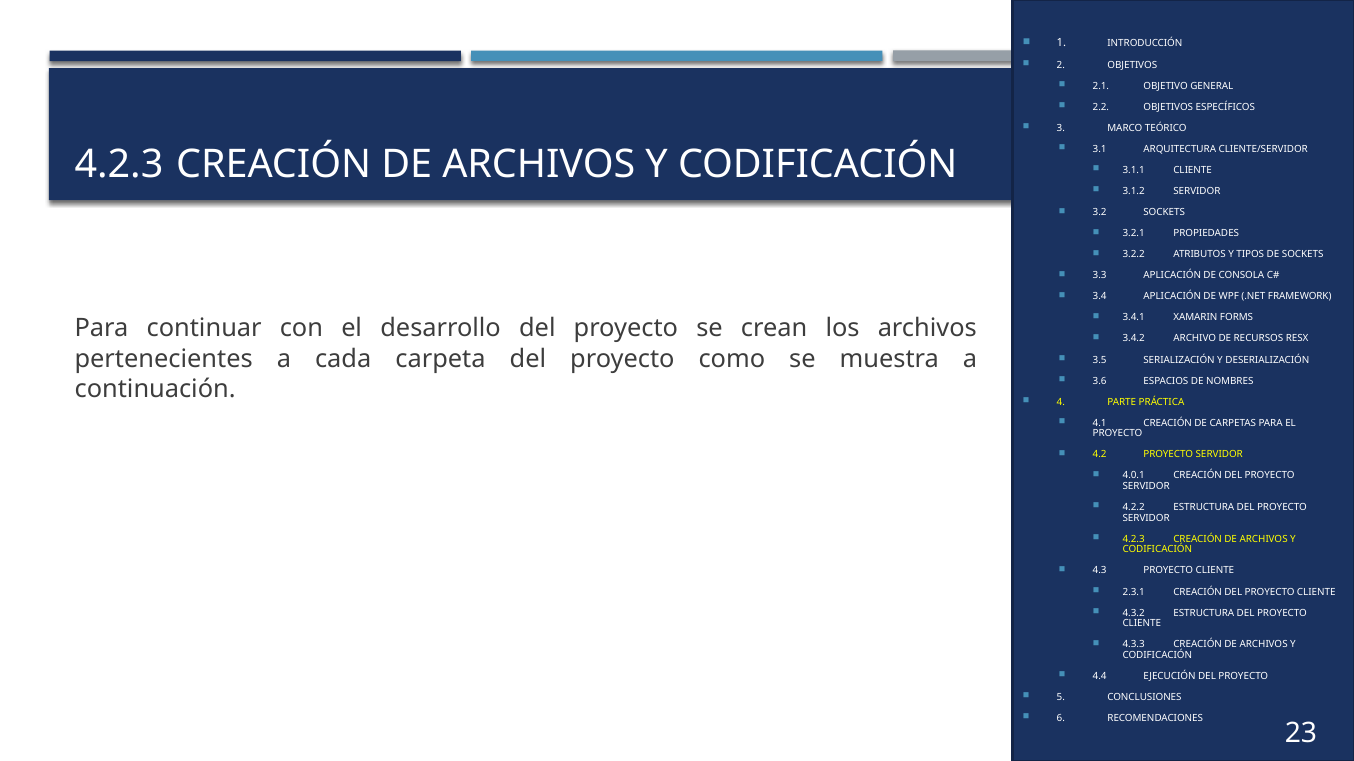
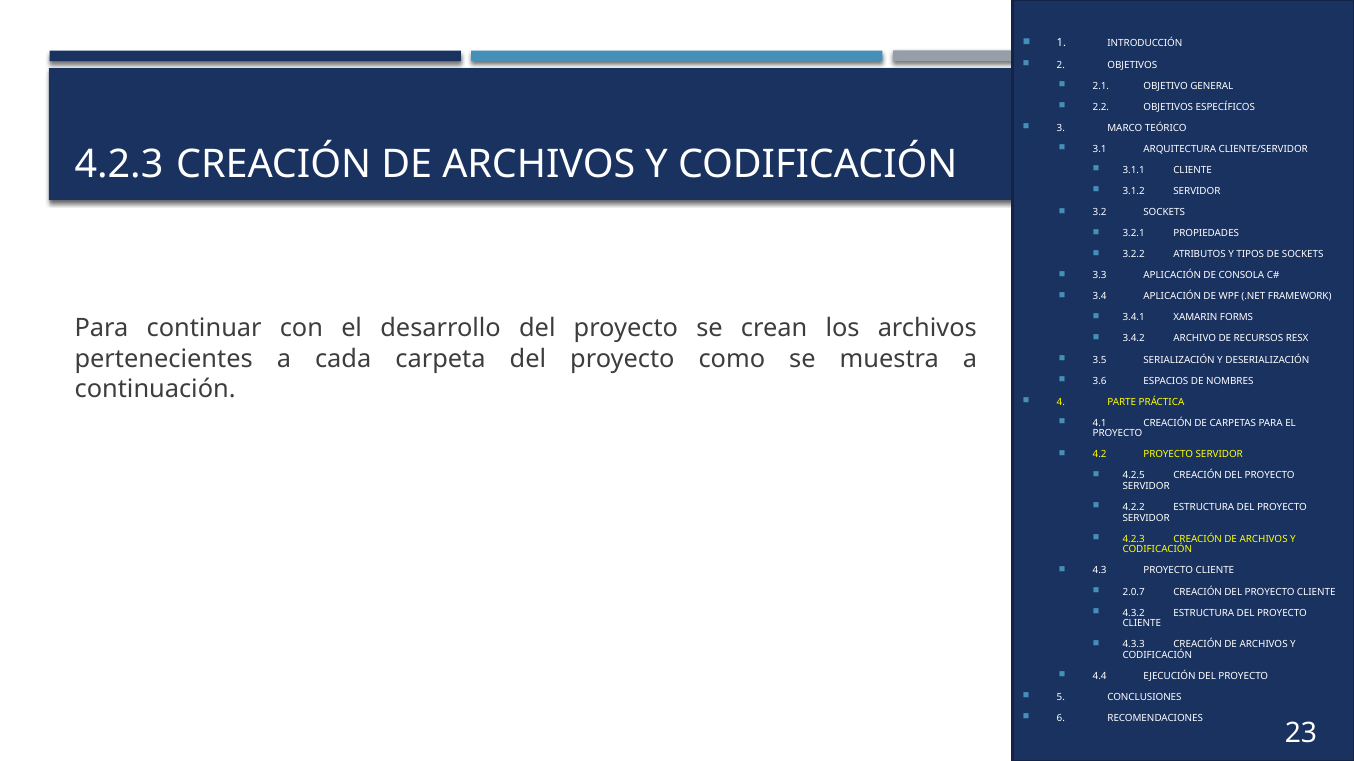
4.0.1: 4.0.1 -> 4.2.5 (1134, 476)
2.3.1: 2.3.1 -> 2.0.7 (1134, 592)
